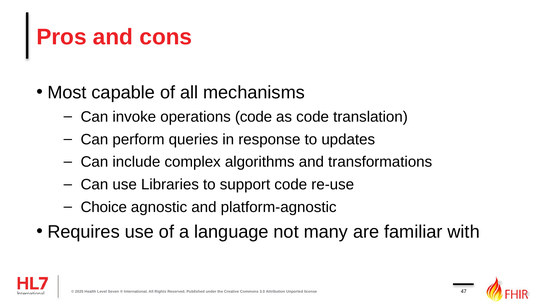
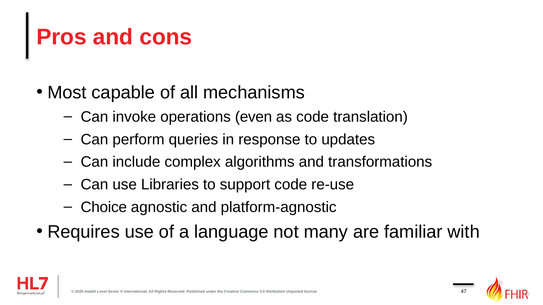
operations code: code -> even (254, 117)
